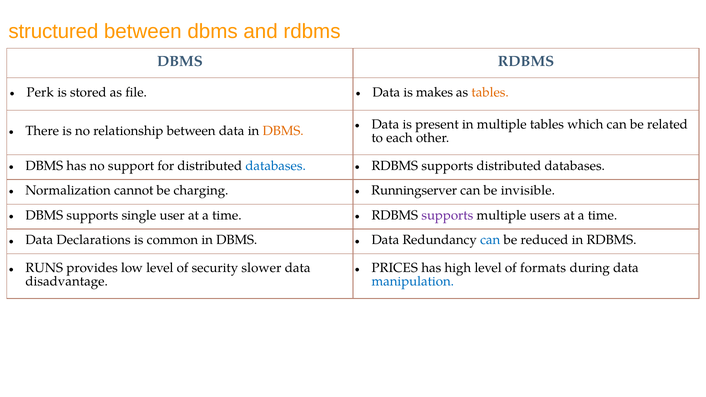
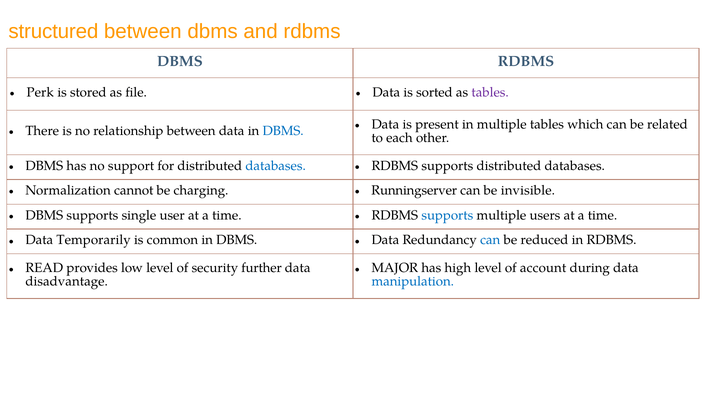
makes: makes -> sorted (434, 93)
tables colour: orange -> purple (490, 93)
DBMS colour: orange -> blue (283, 131)
supports colour: purple -> blue (447, 215)
Declarations: Declarations -> Temporarily (94, 240)
RUNS: RUNS -> READ (44, 268)
slower: slower -> further (262, 268)
PRICES: PRICES -> MAJOR (395, 268)
formats: formats -> account (543, 268)
